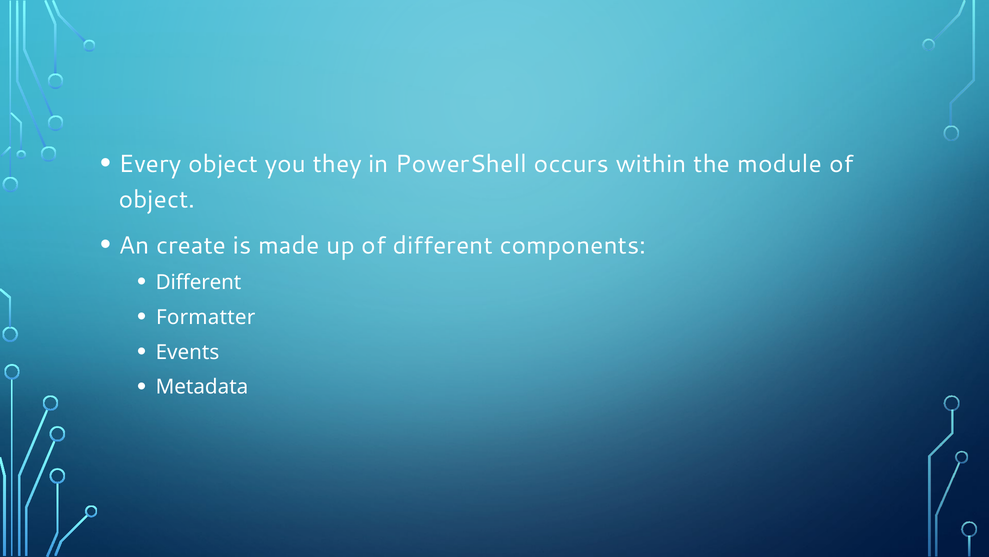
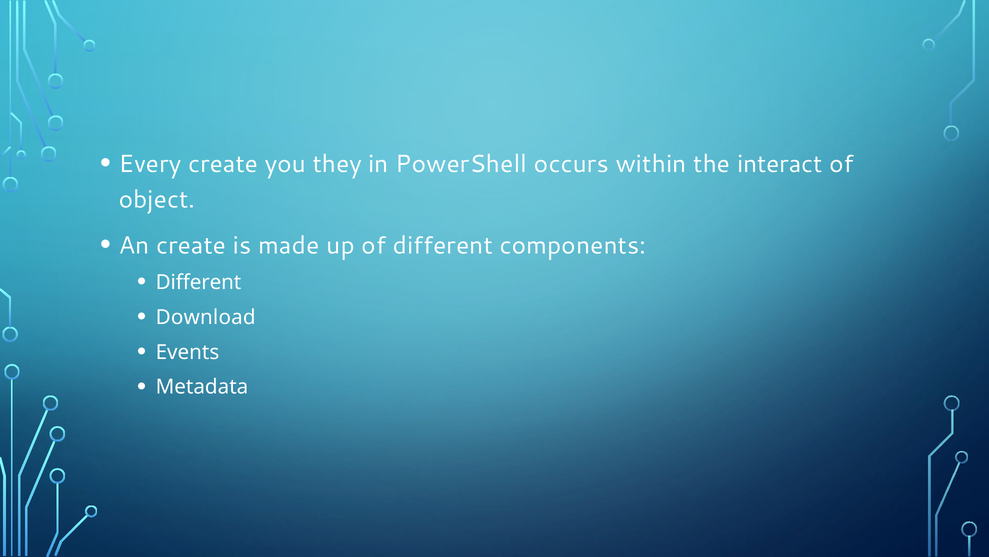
Every object: object -> create (223, 164)
module: module -> interact (780, 164)
Formatter: Formatter -> Download (206, 317)
